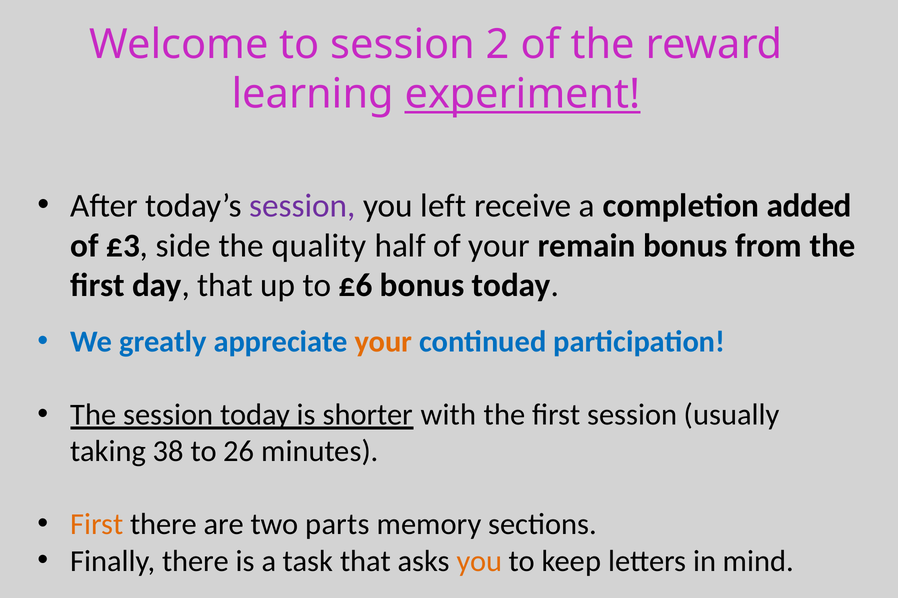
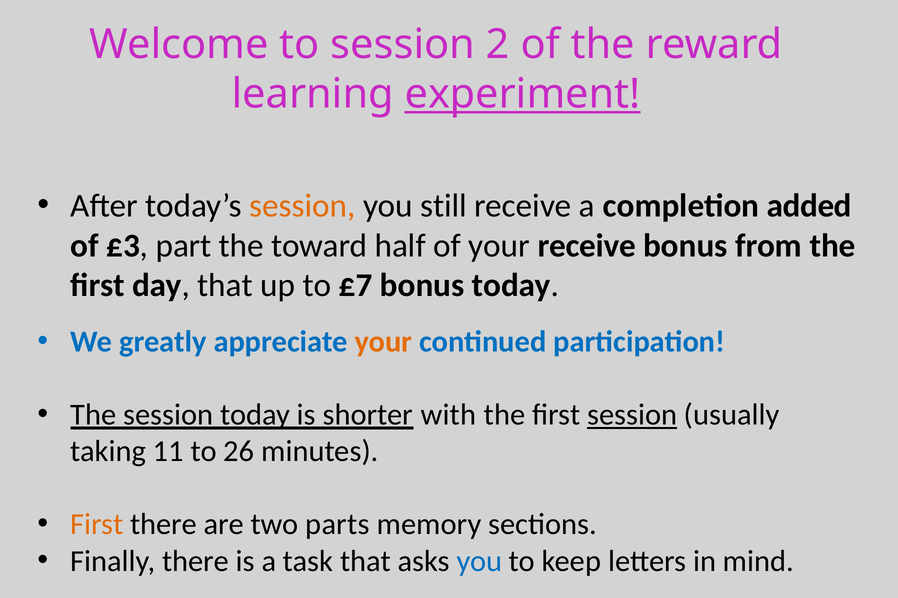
session colour: purple -> orange (302, 206)
left: left -> still (444, 206)
side: side -> part (184, 246)
quality: quality -> toward (319, 246)
your remain: remain -> receive (587, 246)
£6: £6 -> £7 (356, 286)
session underline: none -> present (632, 415)
38: 38 -> 11 (168, 452)
you colour: orange -> blue (479, 562)
